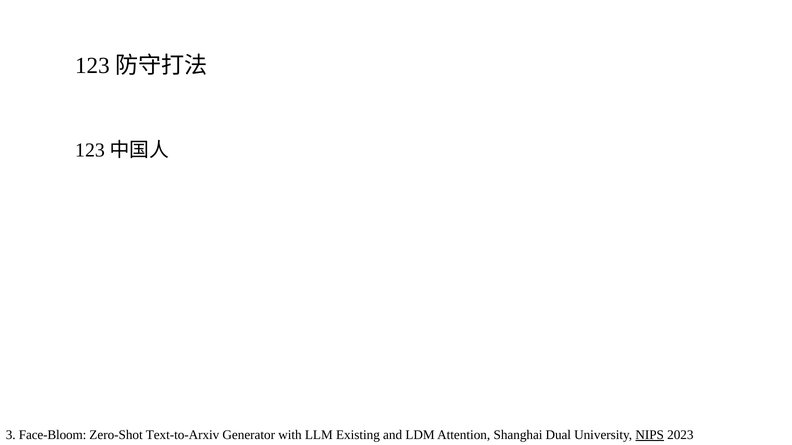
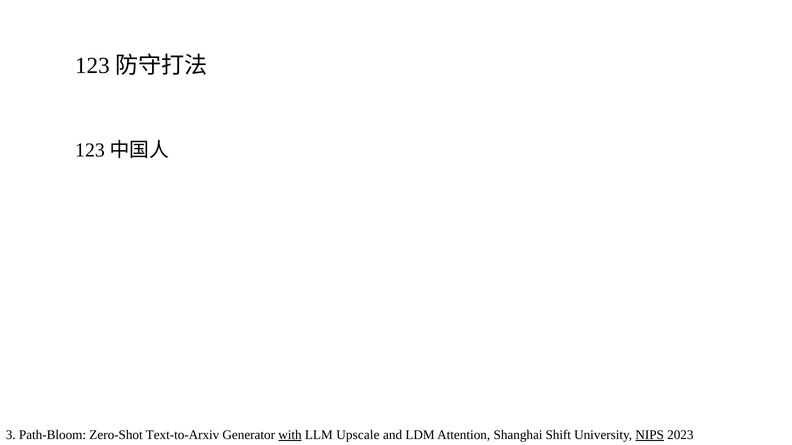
Face-Bloom: Face-Bloom -> Path-Bloom (53, 435)
with underline: none -> present (290, 435)
Existing: Existing -> Upscale (358, 435)
Dual: Dual -> Shift (558, 435)
